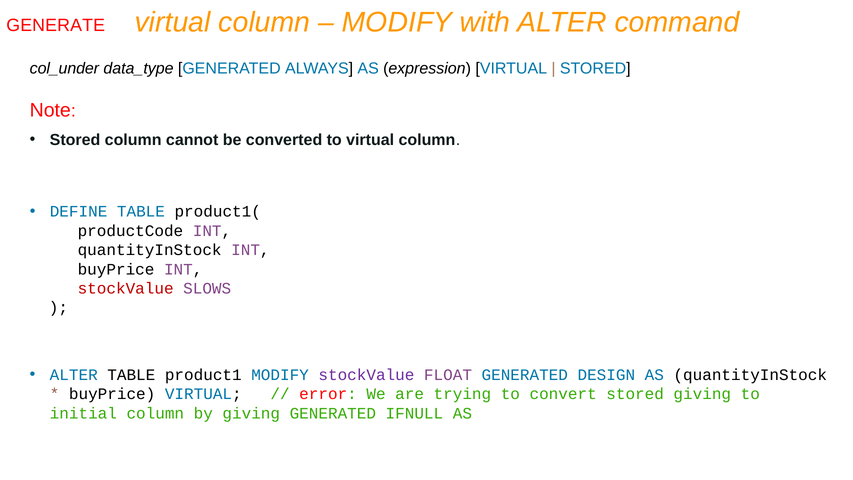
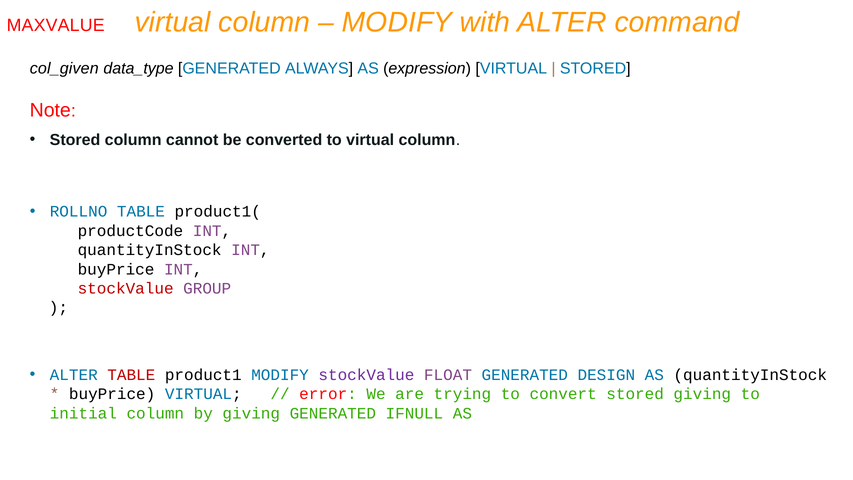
GENERATE: GENERATE -> MAXVALUE (56, 25)
col_under: col_under -> col_given (64, 68)
DEFINE: DEFINE -> ROLLNO (79, 212)
SLOWS: SLOWS -> GROUP (207, 288)
TABLE colour: black -> red (131, 375)
